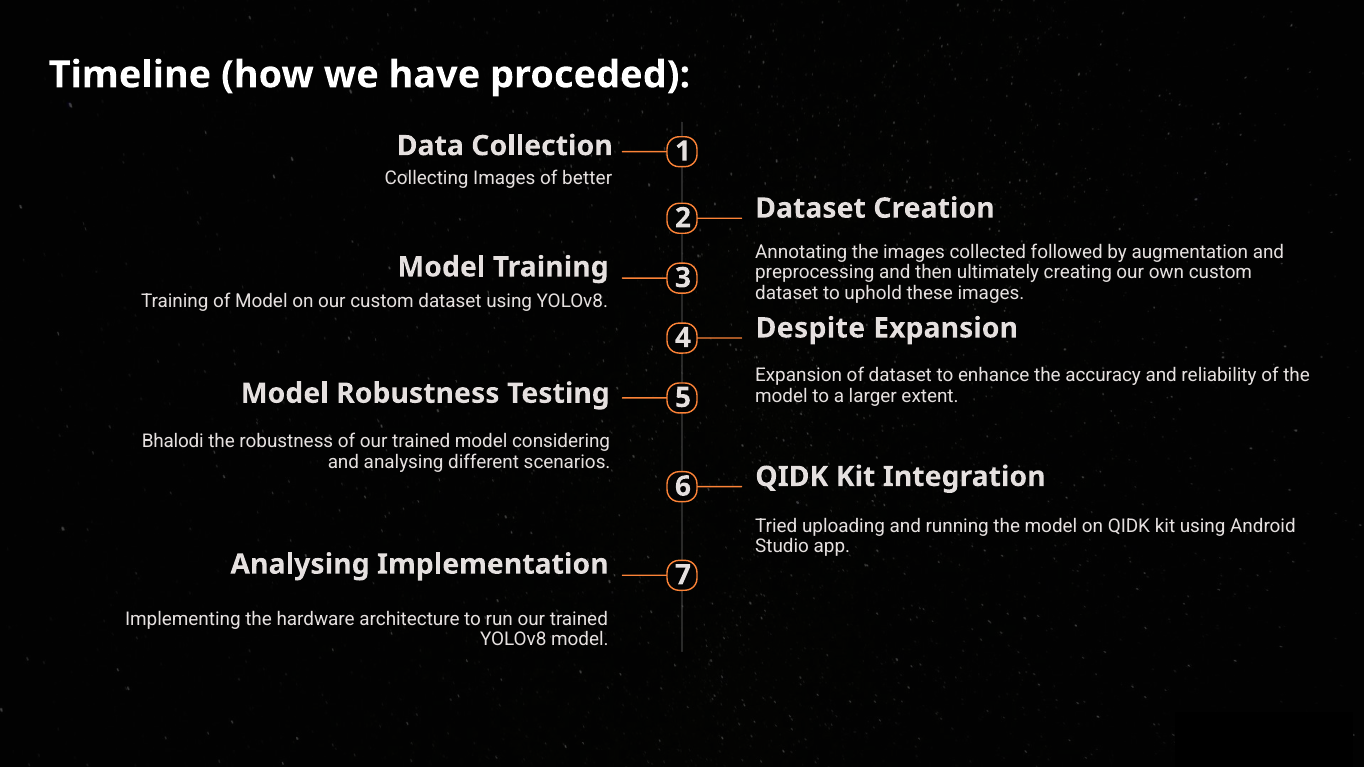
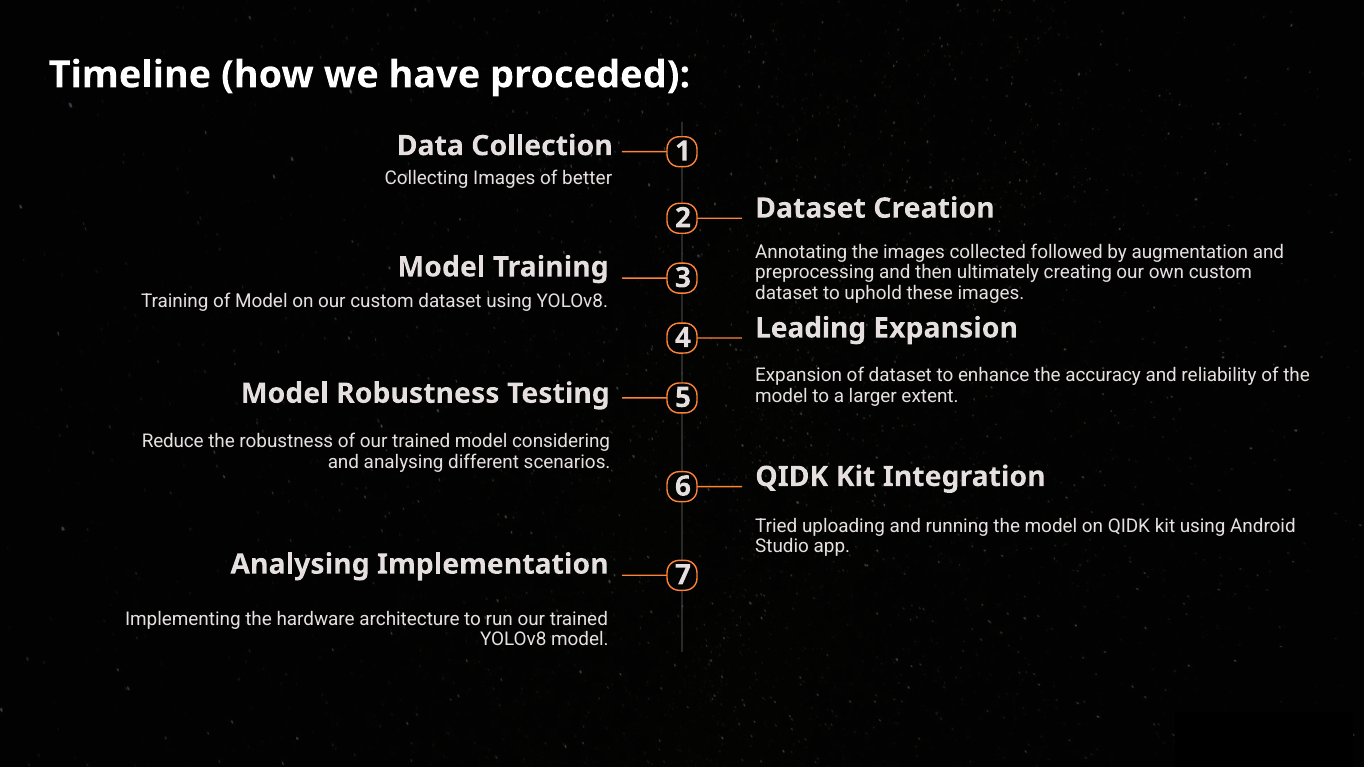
Despite: Despite -> Leading (811, 328)
Bhalodi: Bhalodi -> Reduce (173, 442)
